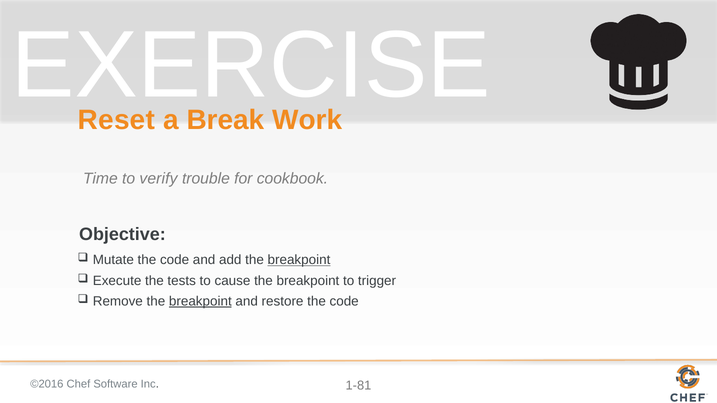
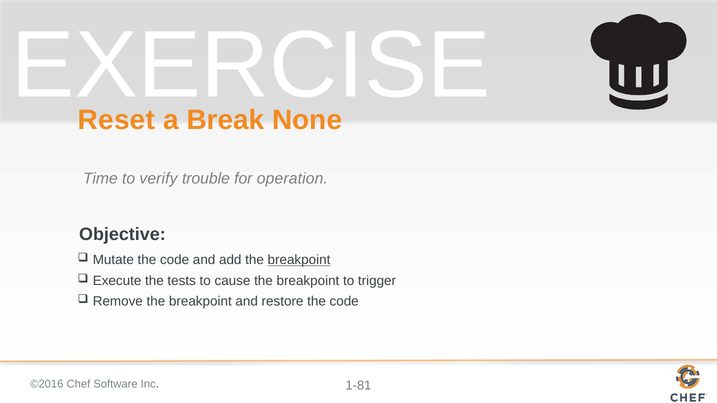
Work: Work -> None (307, 120)
cookbook: cookbook -> operation (292, 179)
breakpoint underline: present -> none (200, 301)
